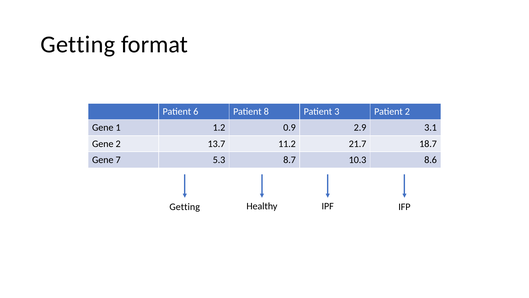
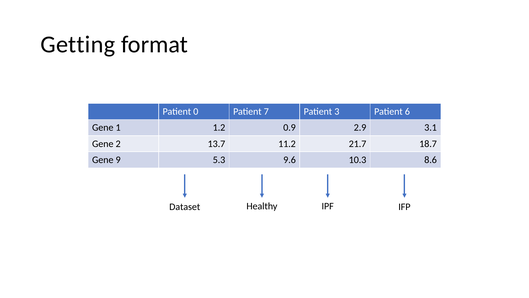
6: 6 -> 0 (196, 111)
8: 8 -> 7 (266, 111)
Patient 2: 2 -> 6 (407, 111)
7: 7 -> 9 (118, 160)
8.7: 8.7 -> 9.6 (290, 160)
Getting: Getting -> Dataset (185, 206)
